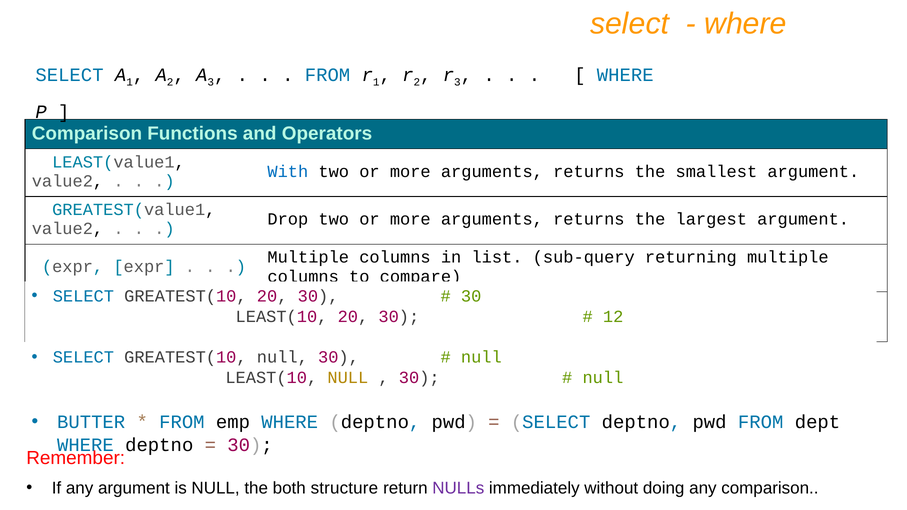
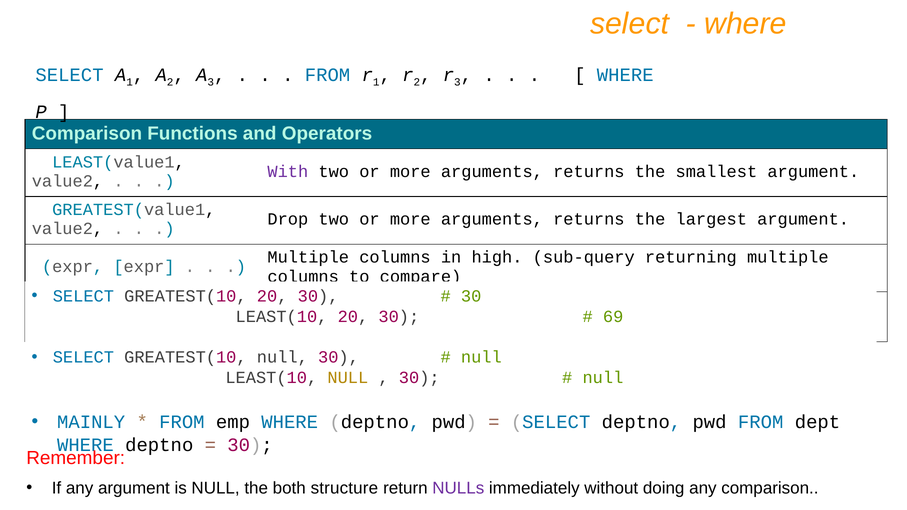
With colour: blue -> purple (288, 172)
in list: list -> high (497, 257)
12: 12 -> 69 (613, 317)
BUTTER: BUTTER -> MAINLY (91, 422)
